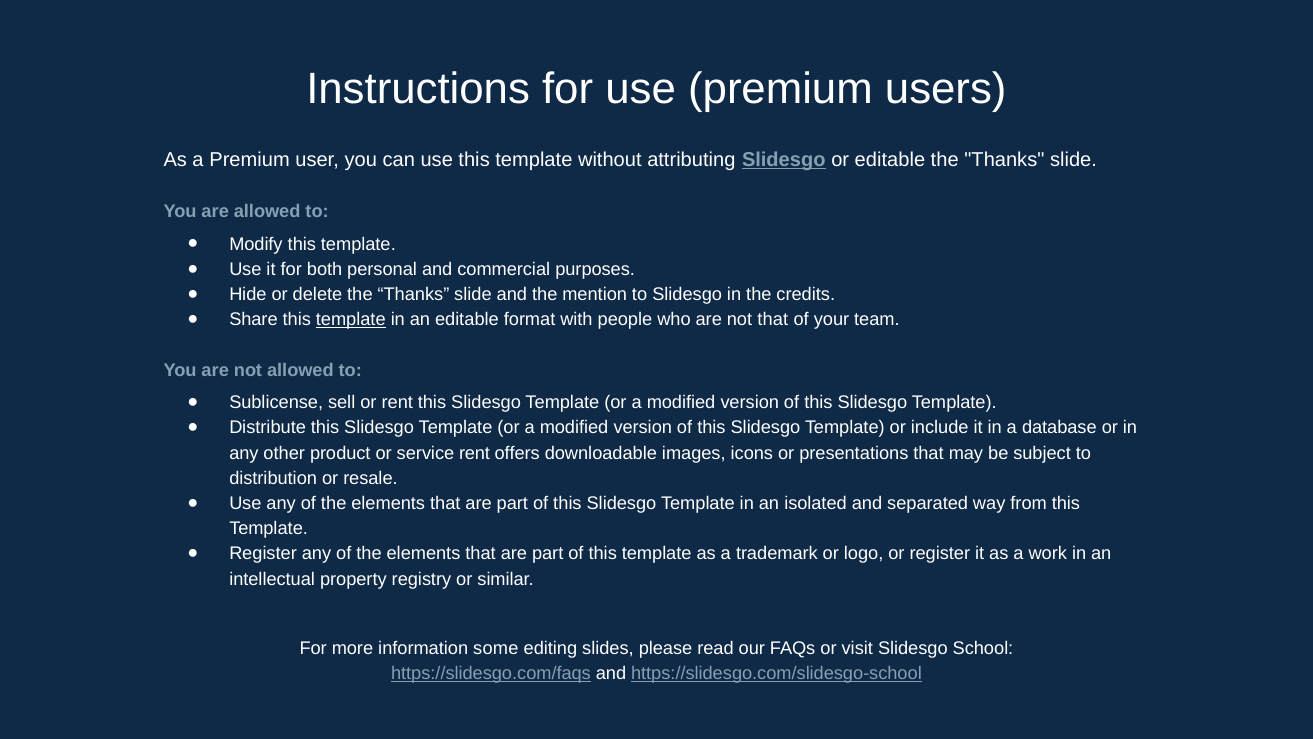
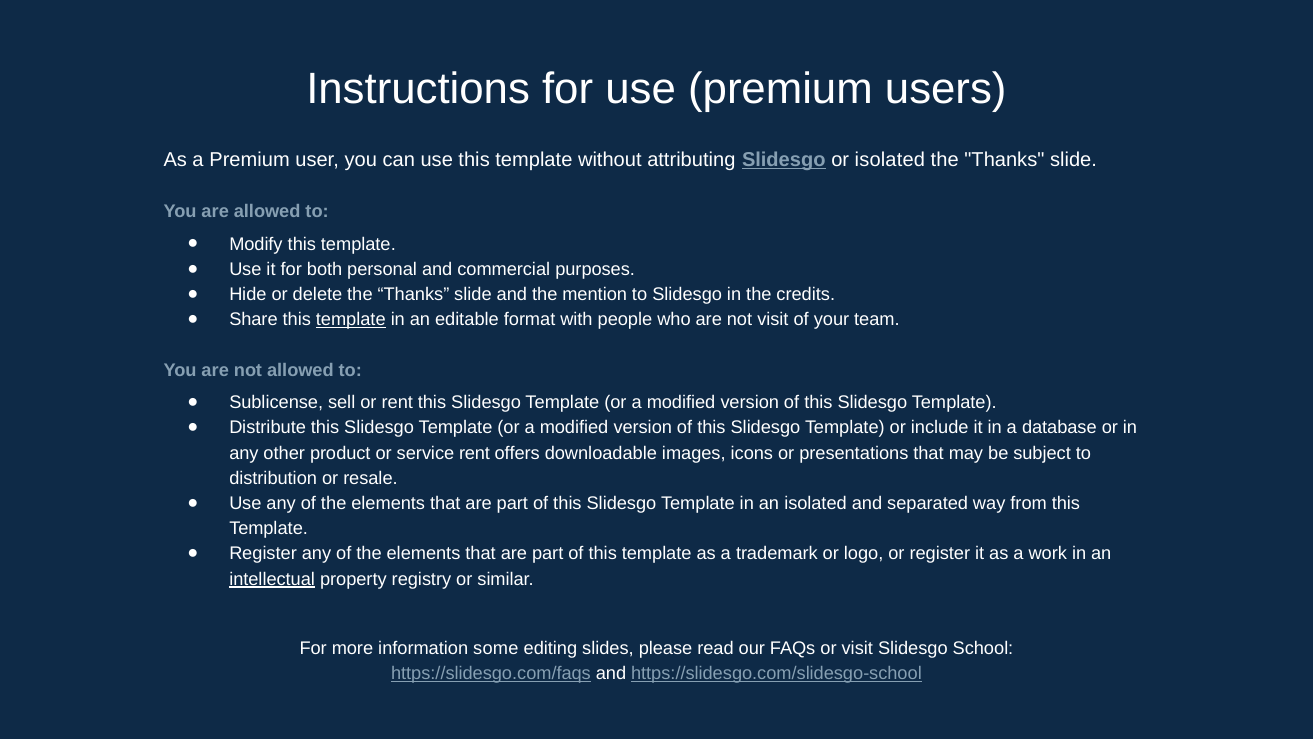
or editable: editable -> isolated (890, 160)
not that: that -> visit (773, 319)
intellectual underline: none -> present (272, 579)
